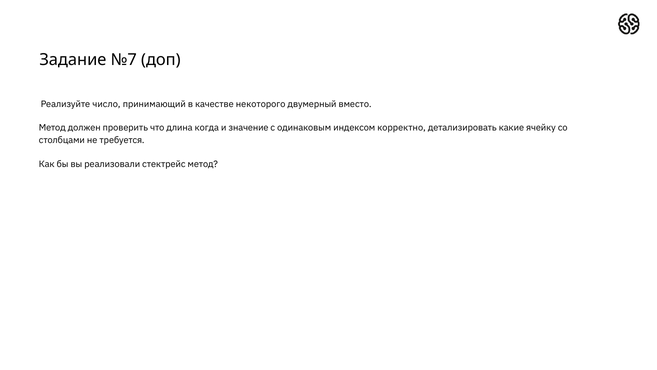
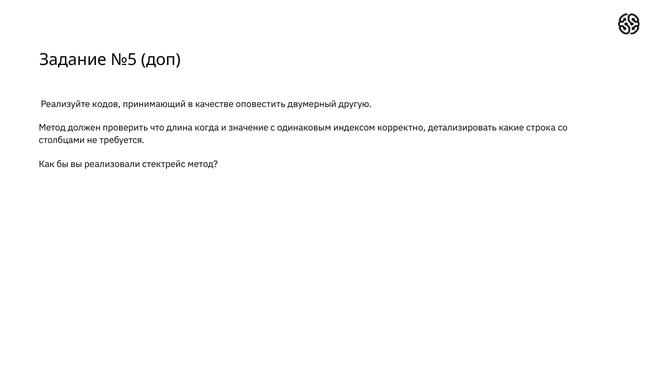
№7: №7 -> №5 (124, 60)
число: число -> кодов (106, 104)
некоторого: некоторого -> оповестить (261, 104)
вместо: вместо -> другую (355, 104)
ячейку: ячейку -> строка (541, 128)
